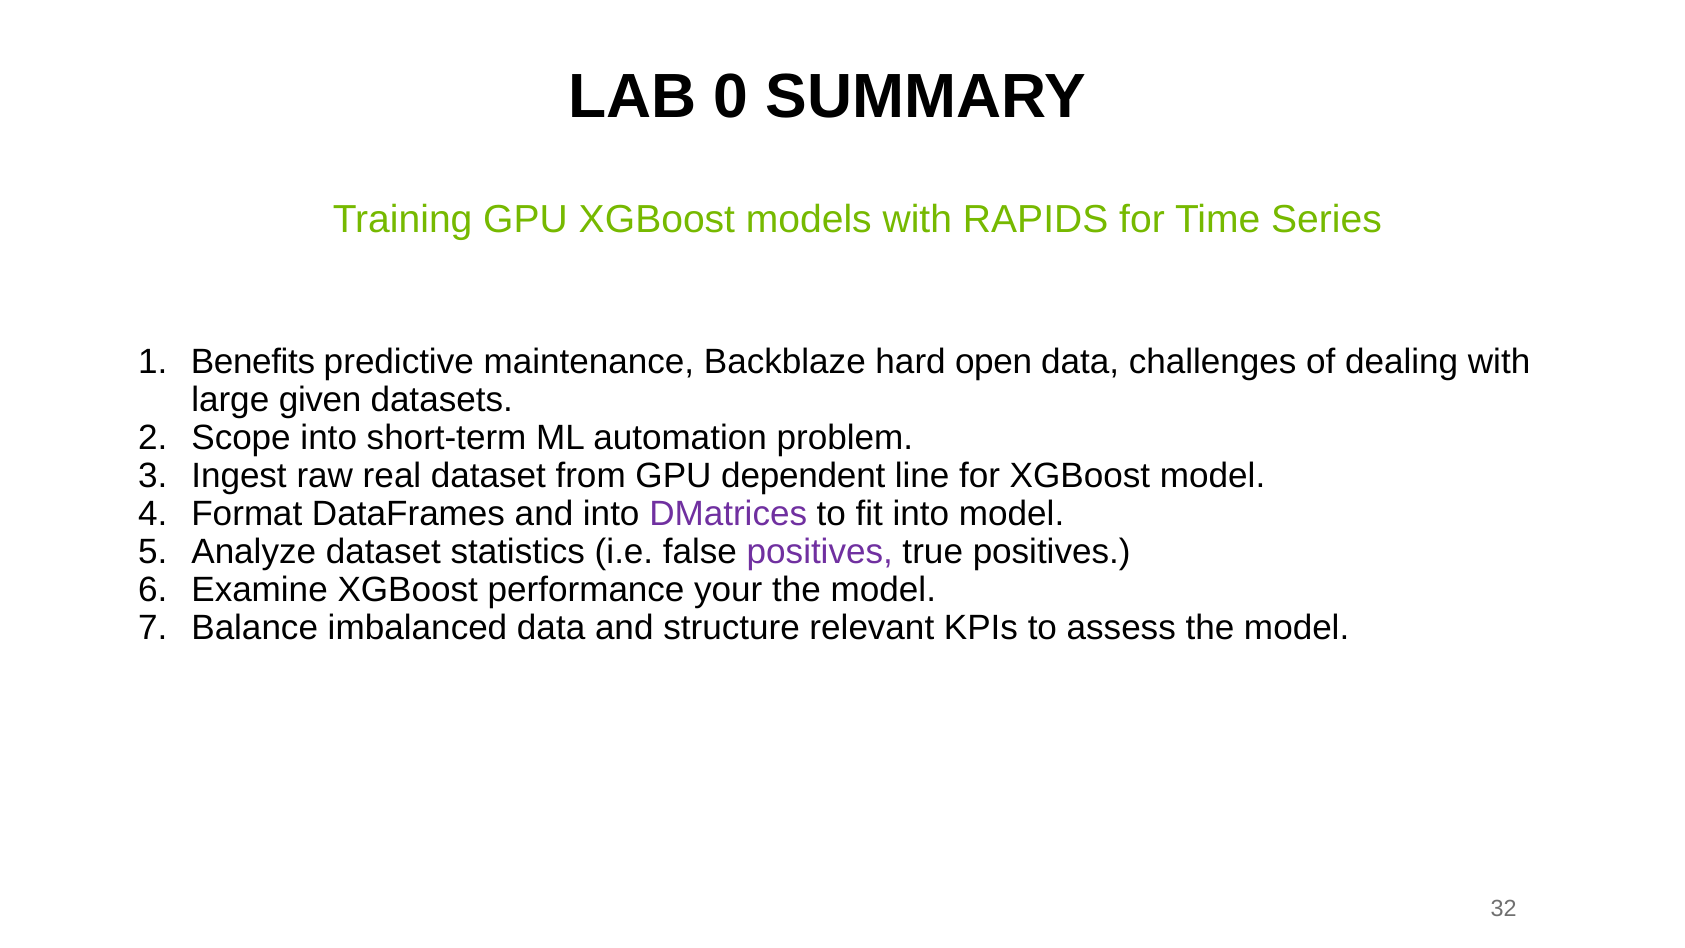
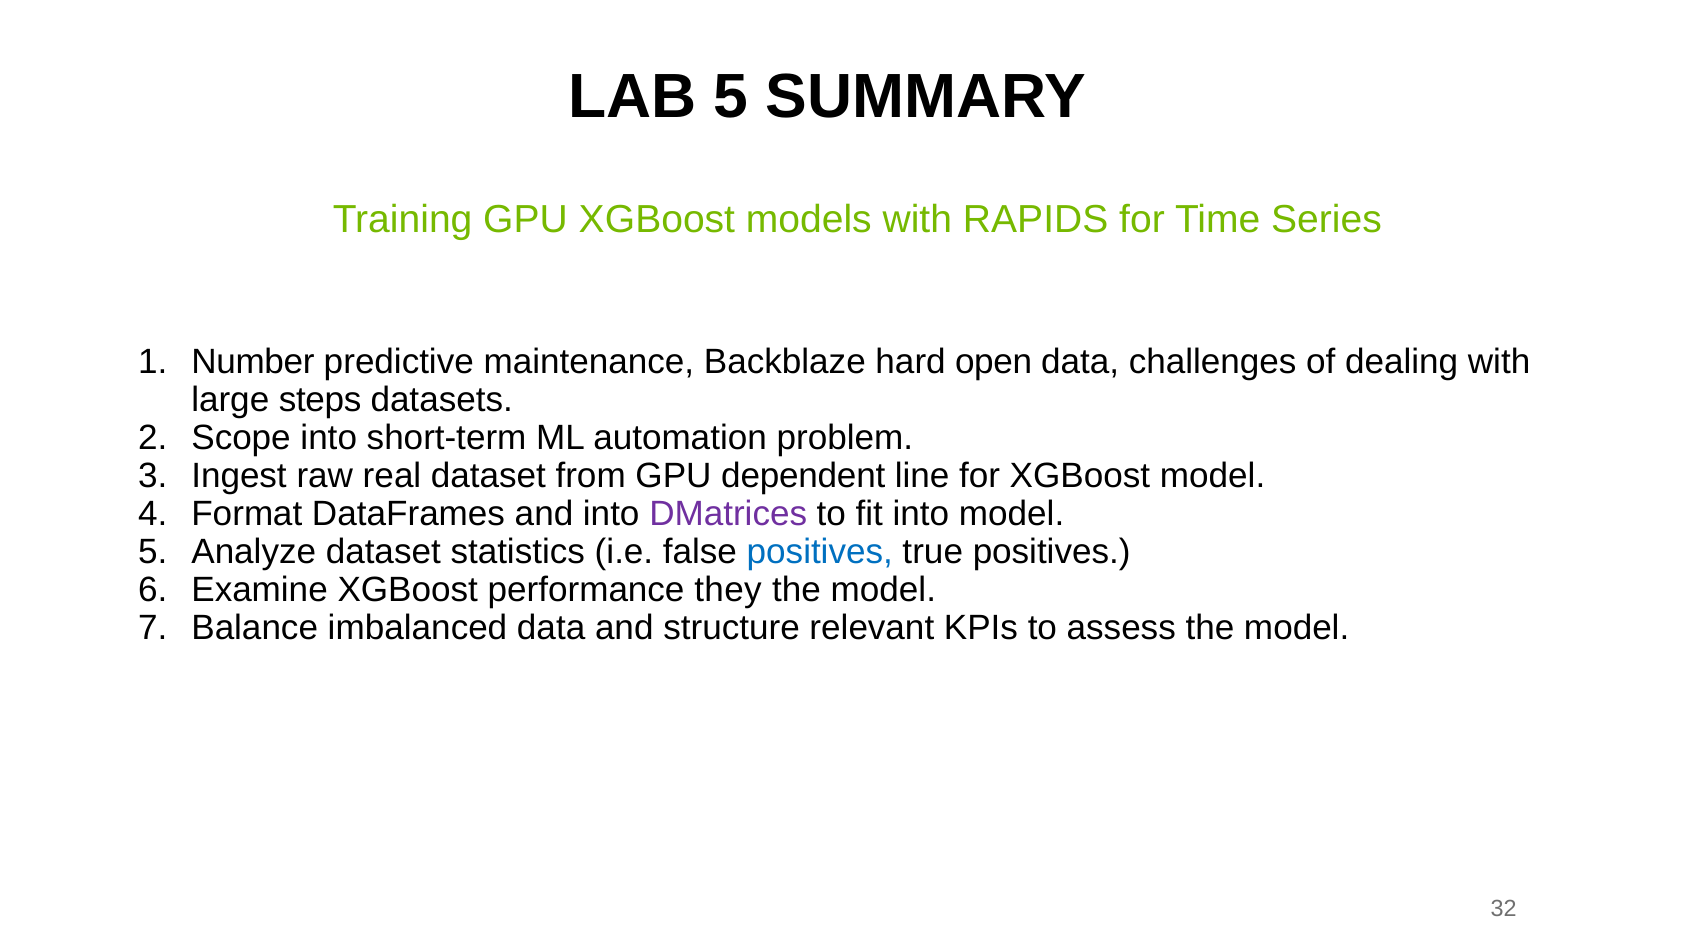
LAB 0: 0 -> 5 (731, 97)
Benefits: Benefits -> Number (253, 362)
given: given -> steps (320, 400)
positives colour: purple -> blue (820, 552)
your: your -> they (728, 589)
